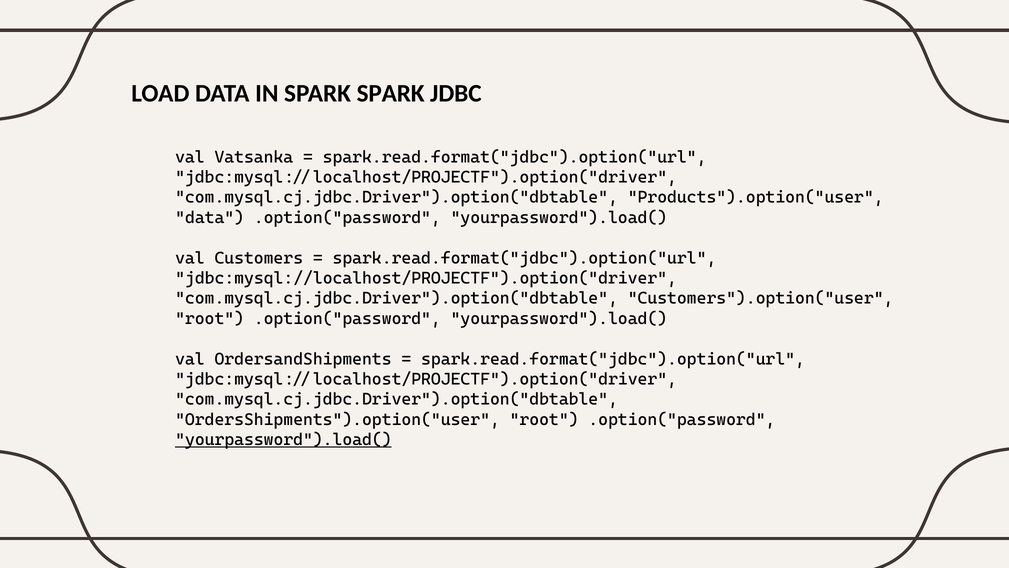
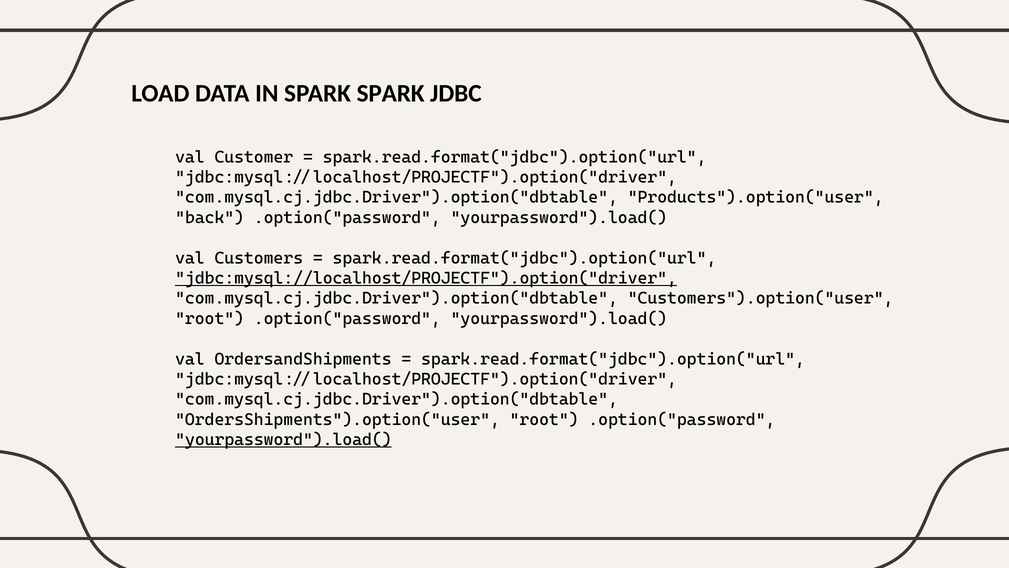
Vatsanka: Vatsanka -> Customer (254, 157)
data: data -> back (210, 217)
jdbc:mysql://localhost/PROJECTF").option("driver underline: none -> present (426, 278)
